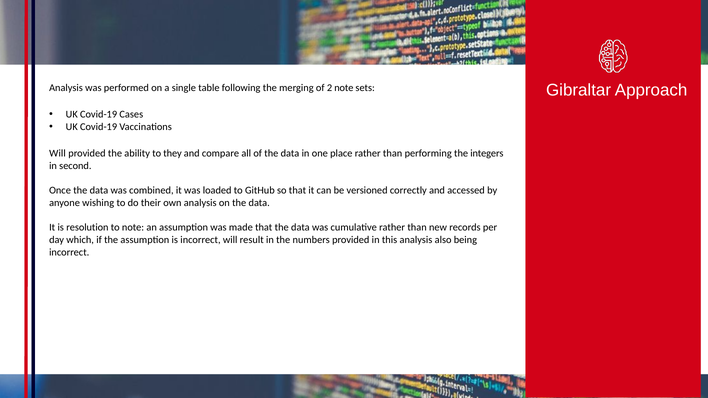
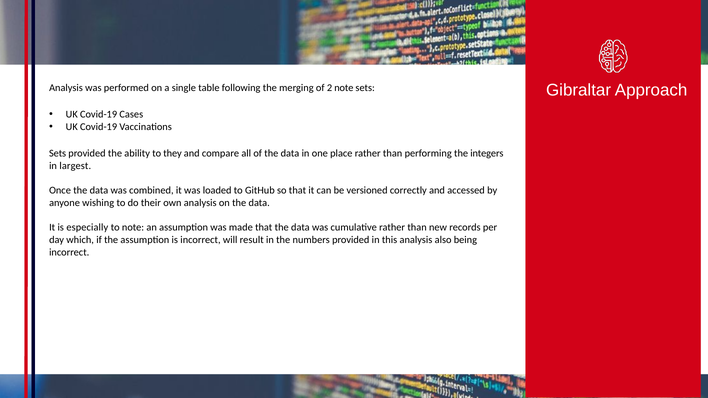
Will: Will -> Sets (58, 153)
second: second -> largest (75, 166)
resolution: resolution -> especially (87, 228)
